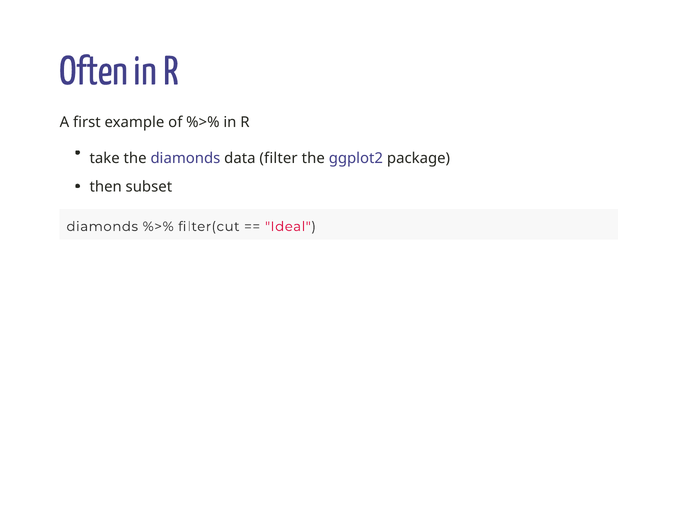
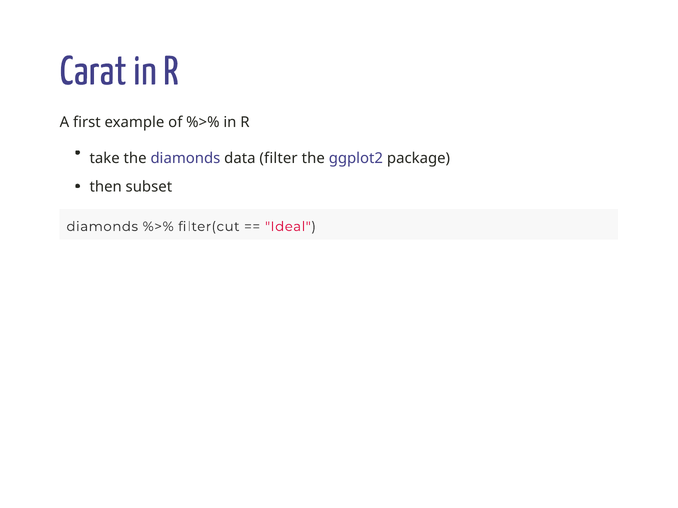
Often: Often -> Carat (93, 71)
